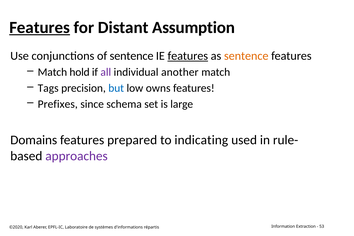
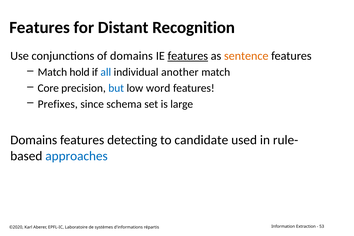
Features underline: present -> none (40, 27)
Assumption: Assumption -> Recognition (194, 27)
of sentence: sentence -> domains (131, 56)
all colour: purple -> blue (106, 72)
Tags: Tags -> Core (48, 88)
owns: owns -> word (158, 88)
prepared: prepared -> detecting (132, 140)
indicating: indicating -> candidate (201, 140)
approaches colour: purple -> blue (77, 156)
